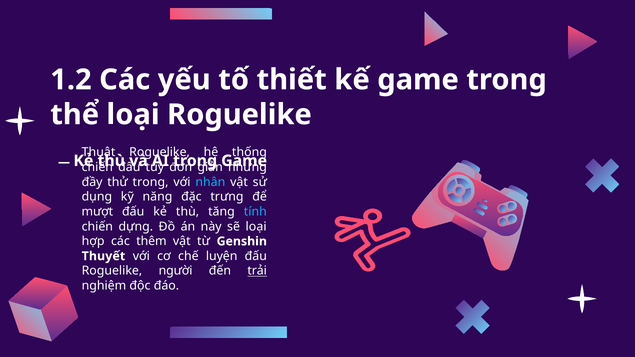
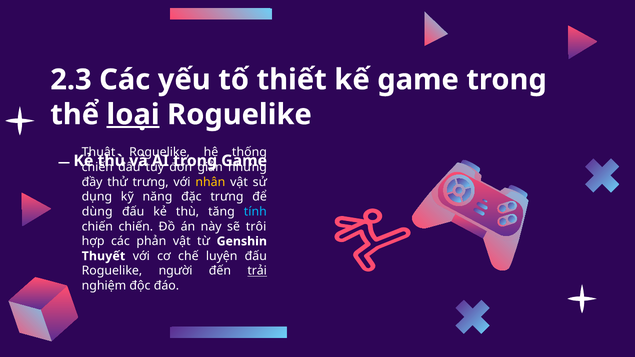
1.2: 1.2 -> 2.3 (71, 80)
loại underline: none -> present (133, 115)
thử trong: trong -> trưng (151, 182)
nhân colour: light blue -> yellow (210, 182)
mượt: mượt -> dùng (97, 212)
chiến dựng: dựng -> chiến (136, 227)
sẽ loại: loại -> trôi (256, 227)
thêm: thêm -> phản (151, 241)
